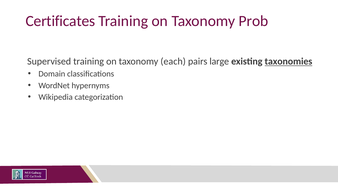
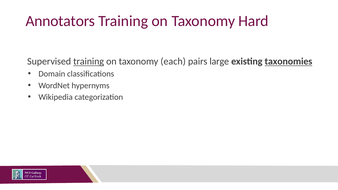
Certificates: Certificates -> Annotators (60, 21)
Prob: Prob -> Hard (254, 21)
training underline: none -> present (89, 62)
